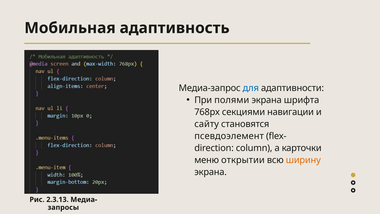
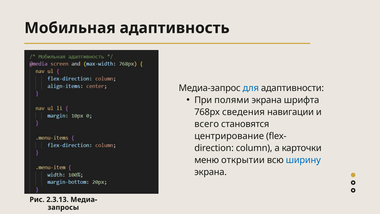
секциями: секциями -> сведения (243, 112)
сайту: сайту -> всего (207, 124)
псевдоэлемент: псевдоэлемент -> центрирование (229, 136)
ширину colour: orange -> blue (303, 160)
